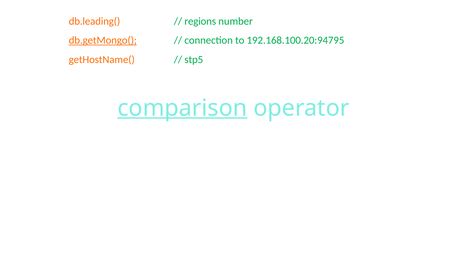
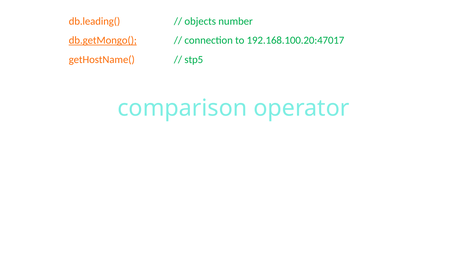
regions: regions -> objects (200, 21)
192.168.100.20:94795: 192.168.100.20:94795 -> 192.168.100.20:47017 (296, 40)
comparison underline: present -> none (182, 108)
